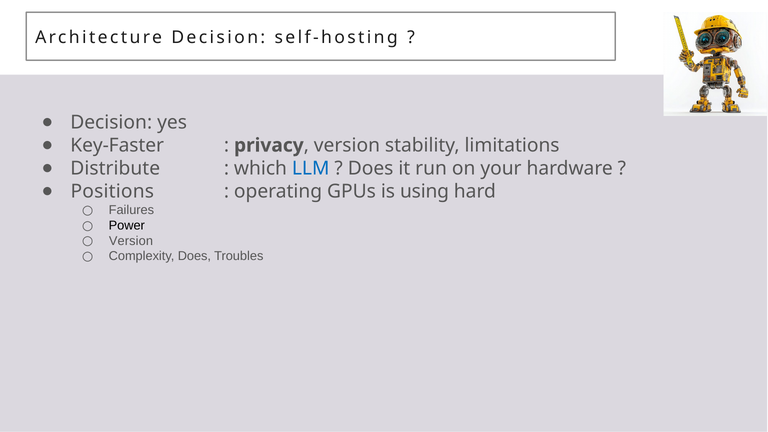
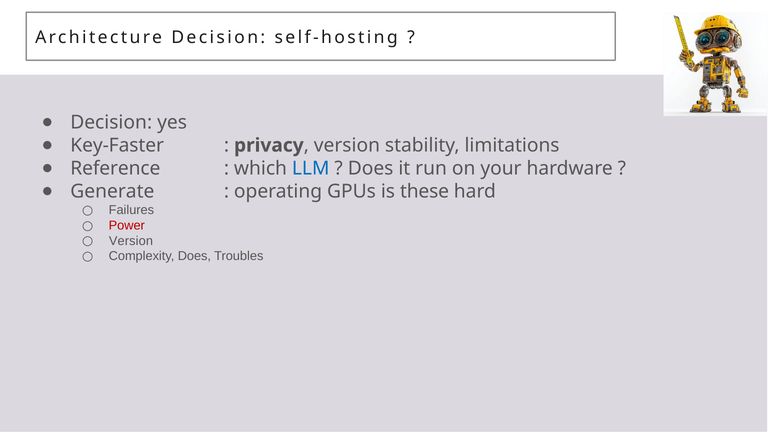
Distribute: Distribute -> Reference (115, 168)
Positions: Positions -> Generate (112, 191)
using: using -> these (425, 191)
Power colour: black -> red (127, 225)
